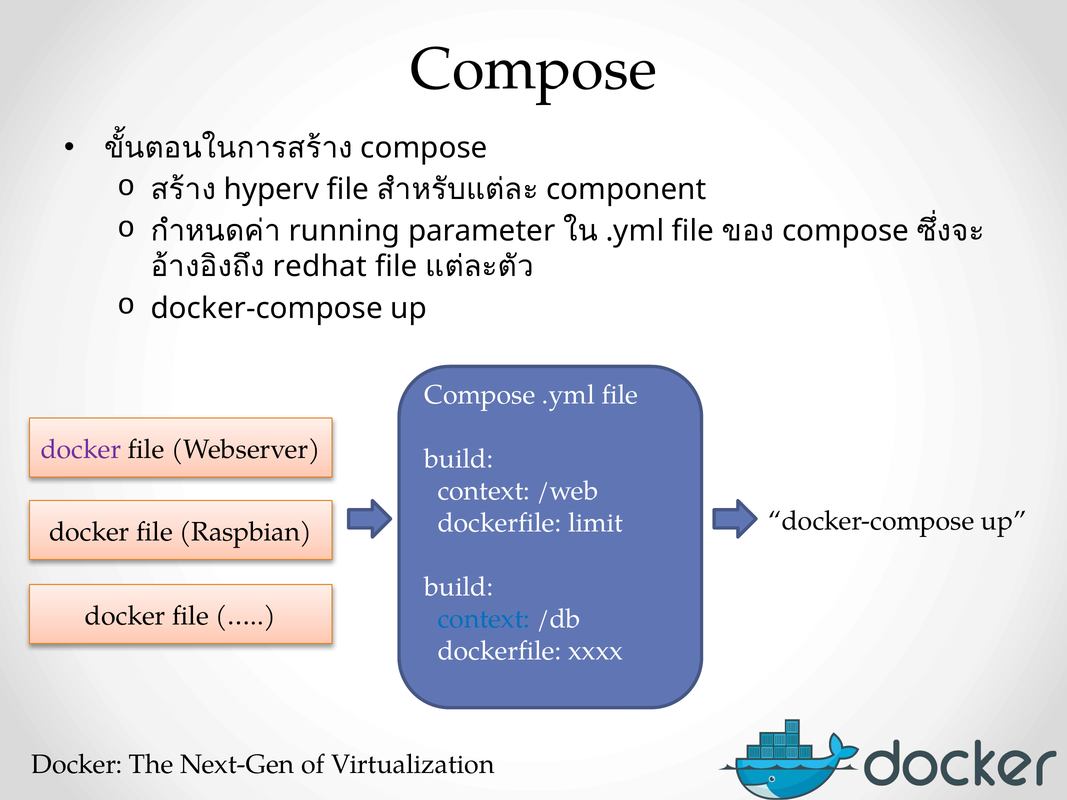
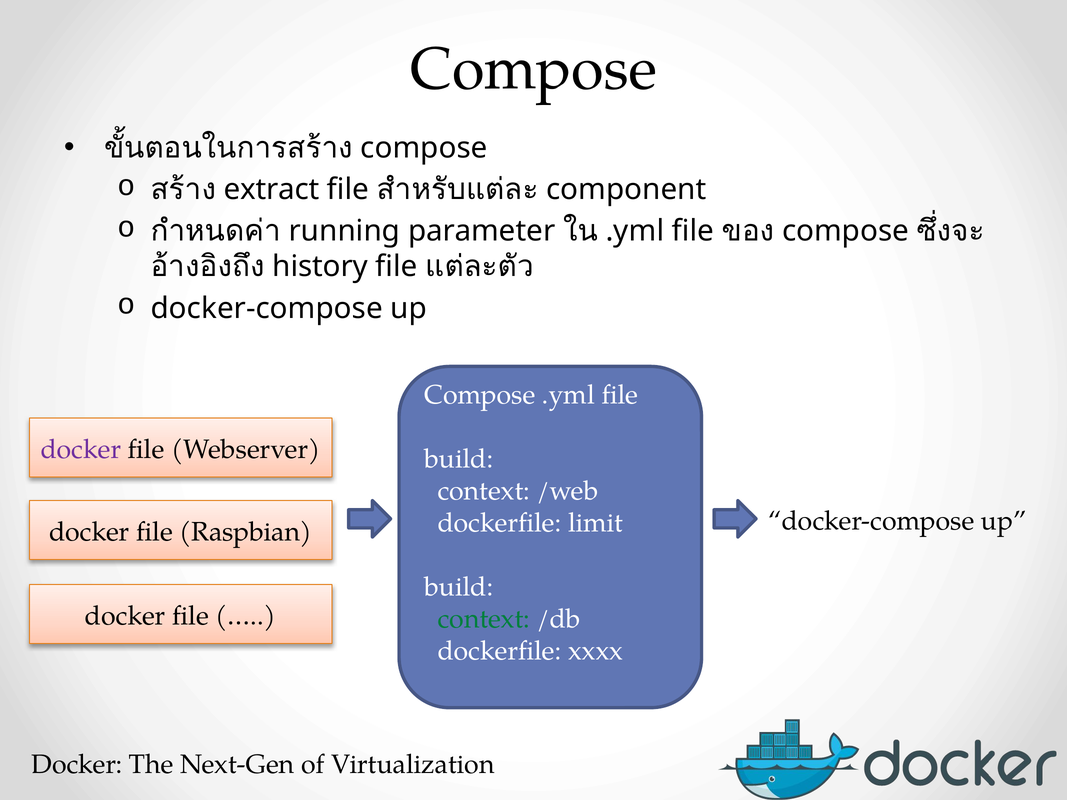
hyperv: hyperv -> extract (272, 190)
redhat: redhat -> history (320, 267)
context colour: blue -> green (484, 619)
